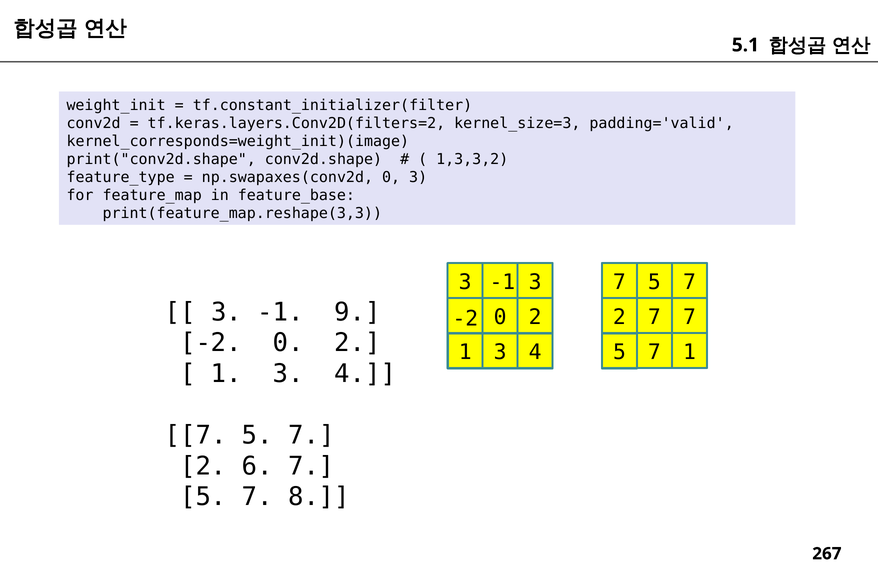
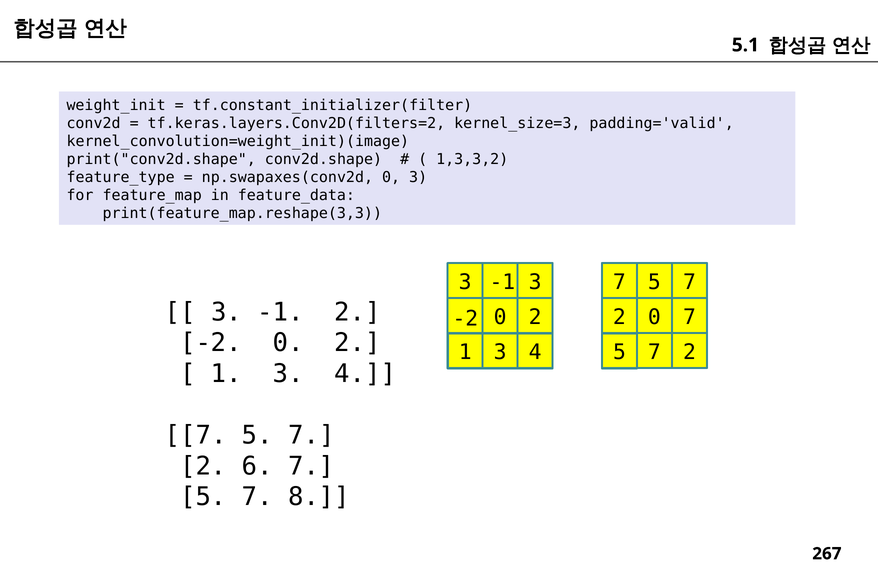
kernel_corresponds=weight_init)(image: kernel_corresponds=weight_init)(image -> kernel_convolution=weight_init)(image (238, 141)
feature_base: feature_base -> feature_data (296, 195)
-1 9: 9 -> 2 (358, 312)
2 7: 7 -> 0 (654, 317)
1: 1 -> 2 (689, 352)
